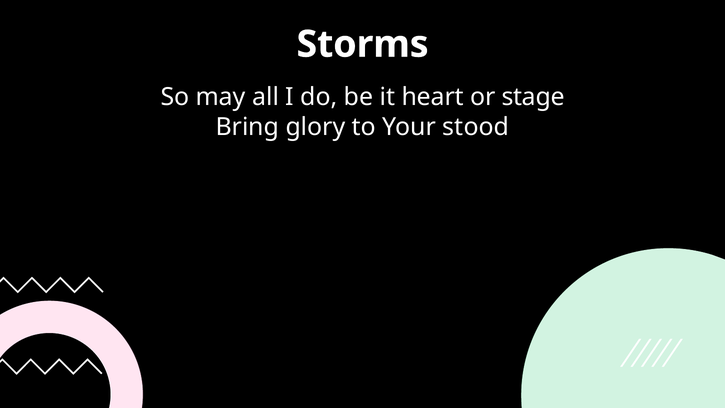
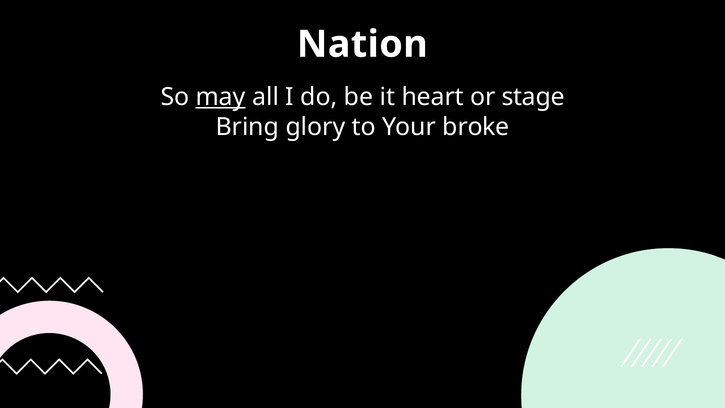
Storms: Storms -> Nation (362, 44)
may underline: none -> present (221, 97)
stood: stood -> broke (476, 127)
